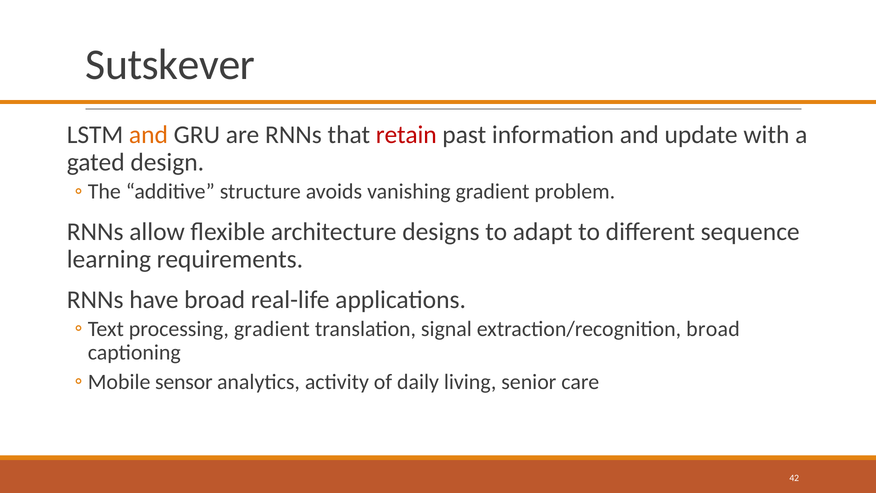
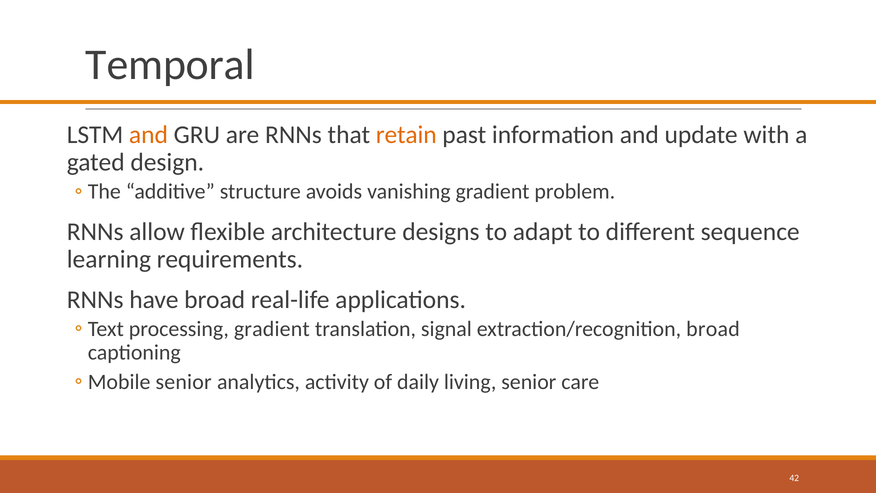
Sutskever: Sutskever -> Temporal (170, 65)
retain colour: red -> orange (406, 135)
sensor: sensor -> senior (184, 382)
